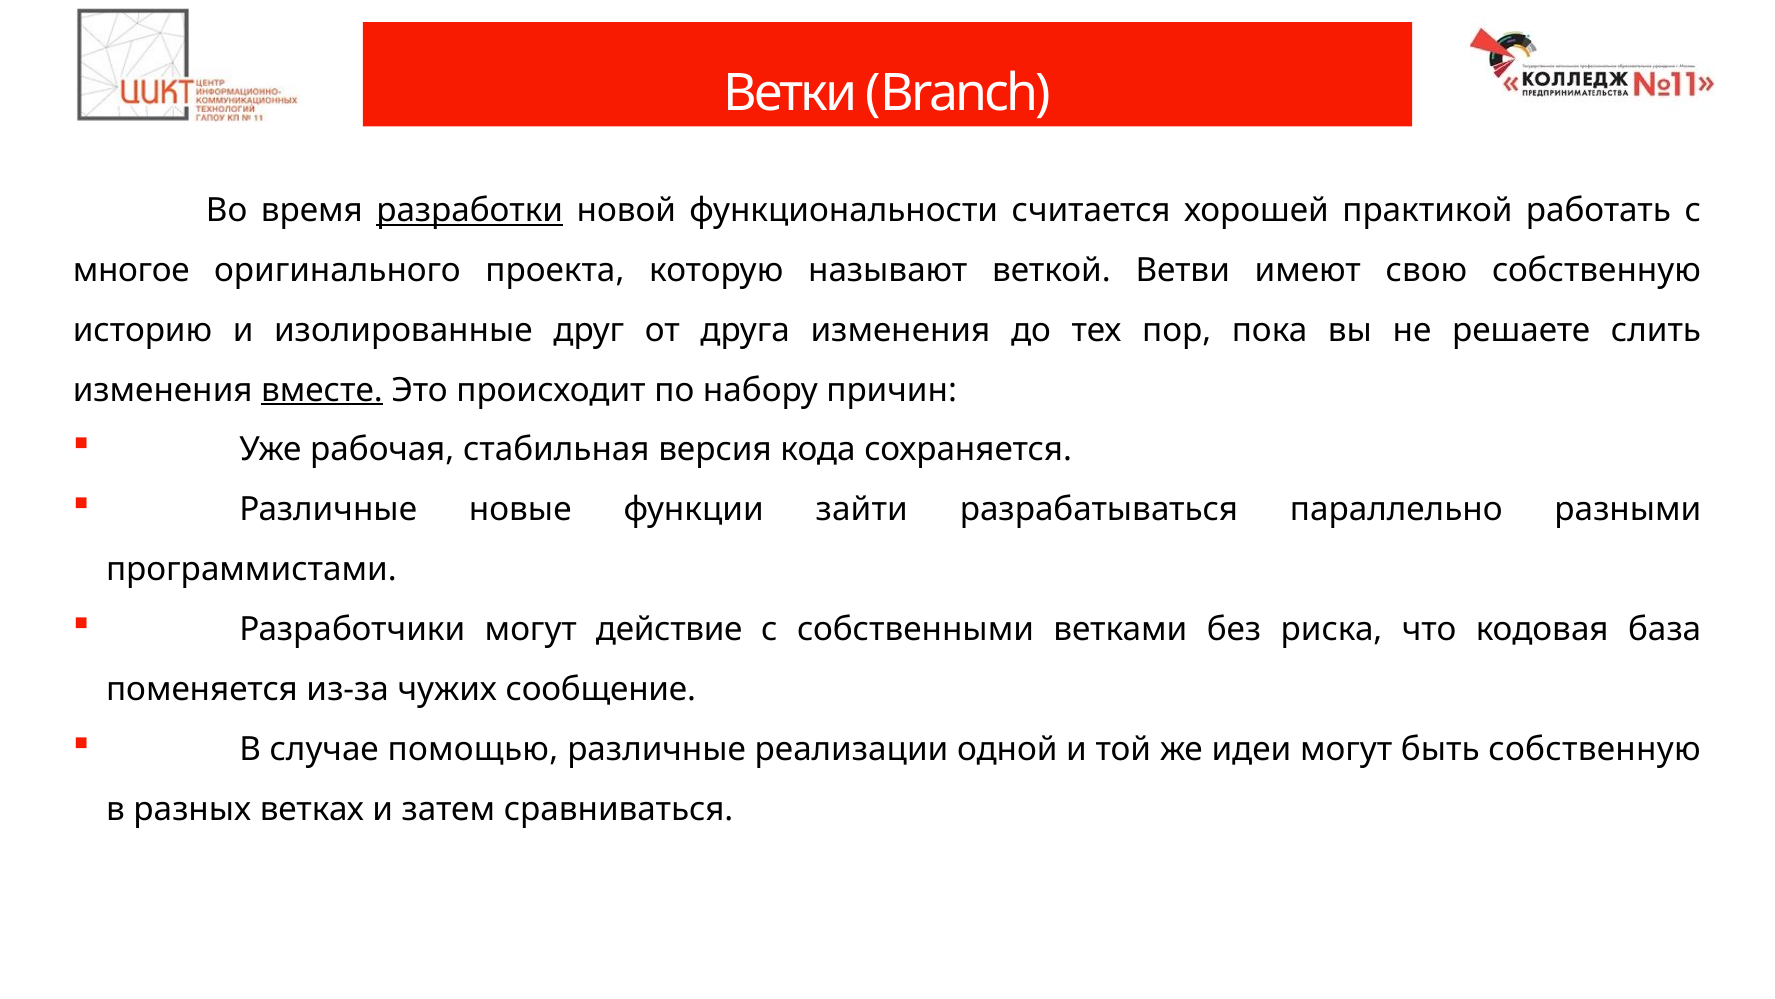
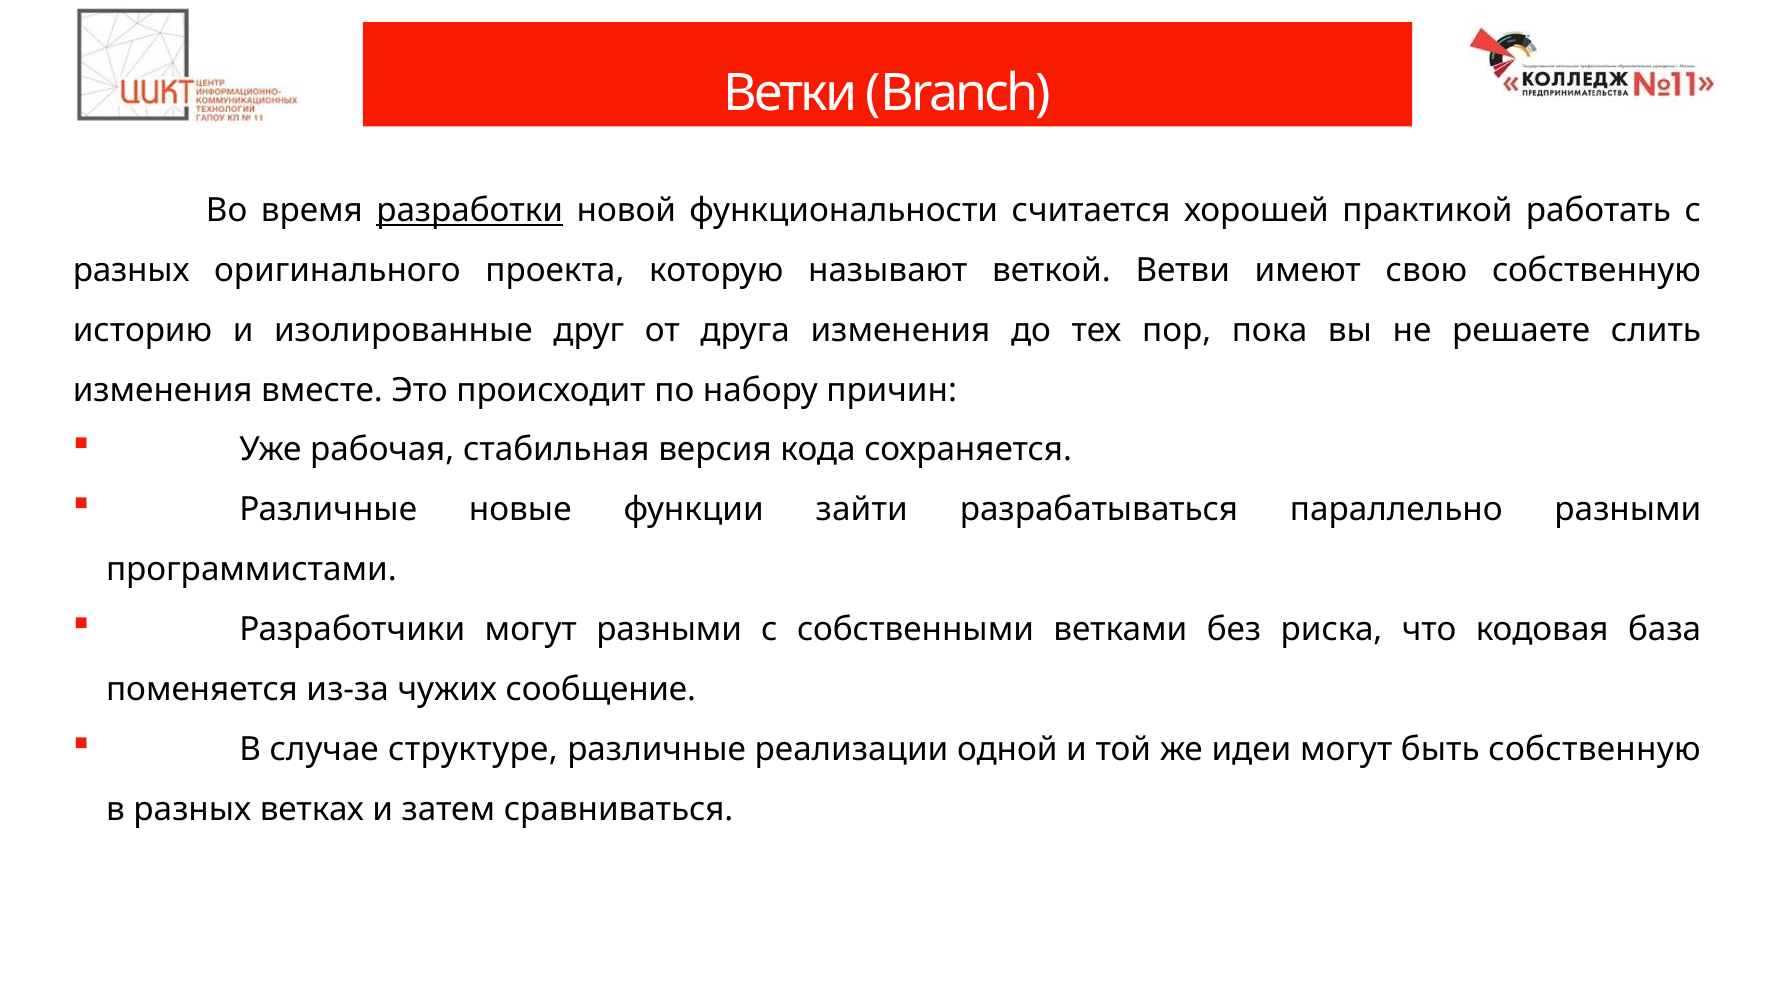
многое: многое -> разных (131, 270)
вместе underline: present -> none (322, 390)
могут действие: действие -> разными (669, 629)
помощью: помощью -> структуре (473, 749)
